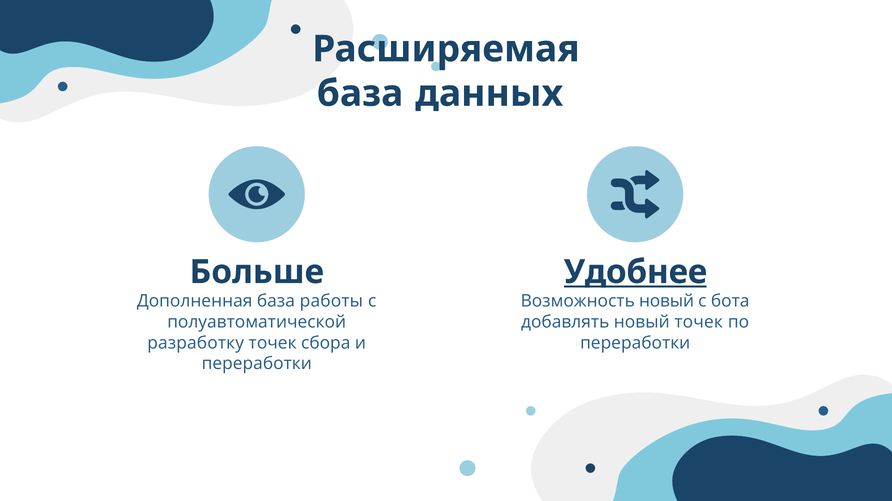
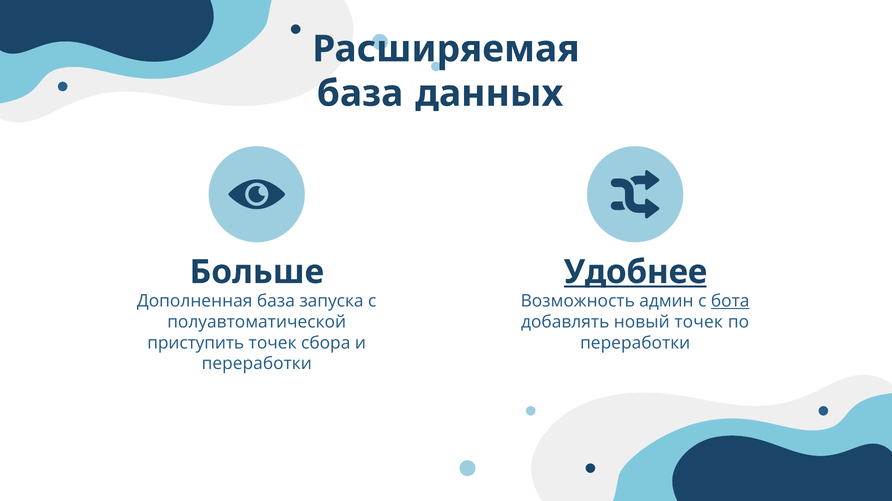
работы: работы -> запуска (331, 302)
Возможность новый: новый -> админ (666, 302)
бота underline: none -> present (730, 302)
разработку: разработку -> приступить (196, 343)
